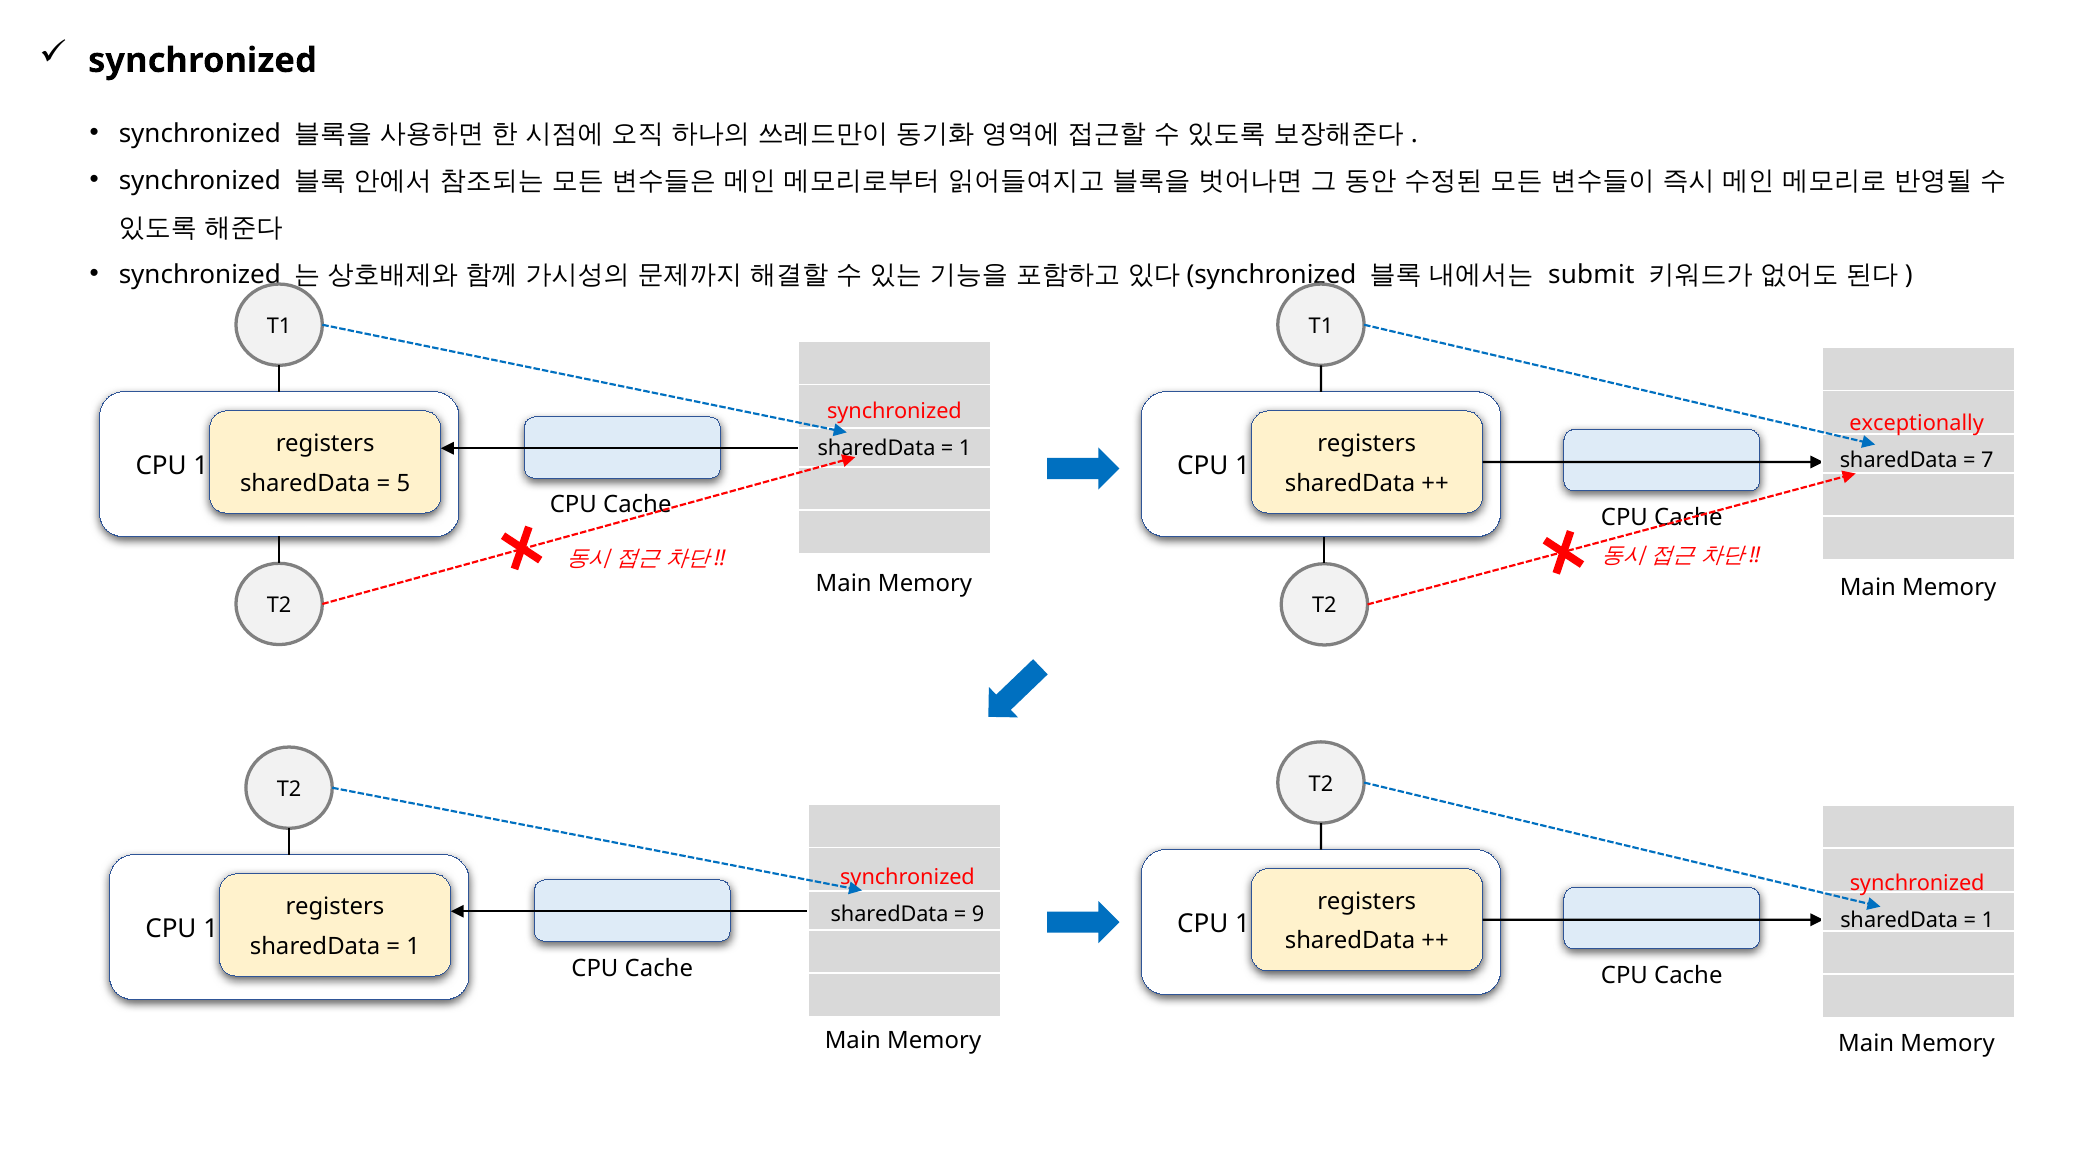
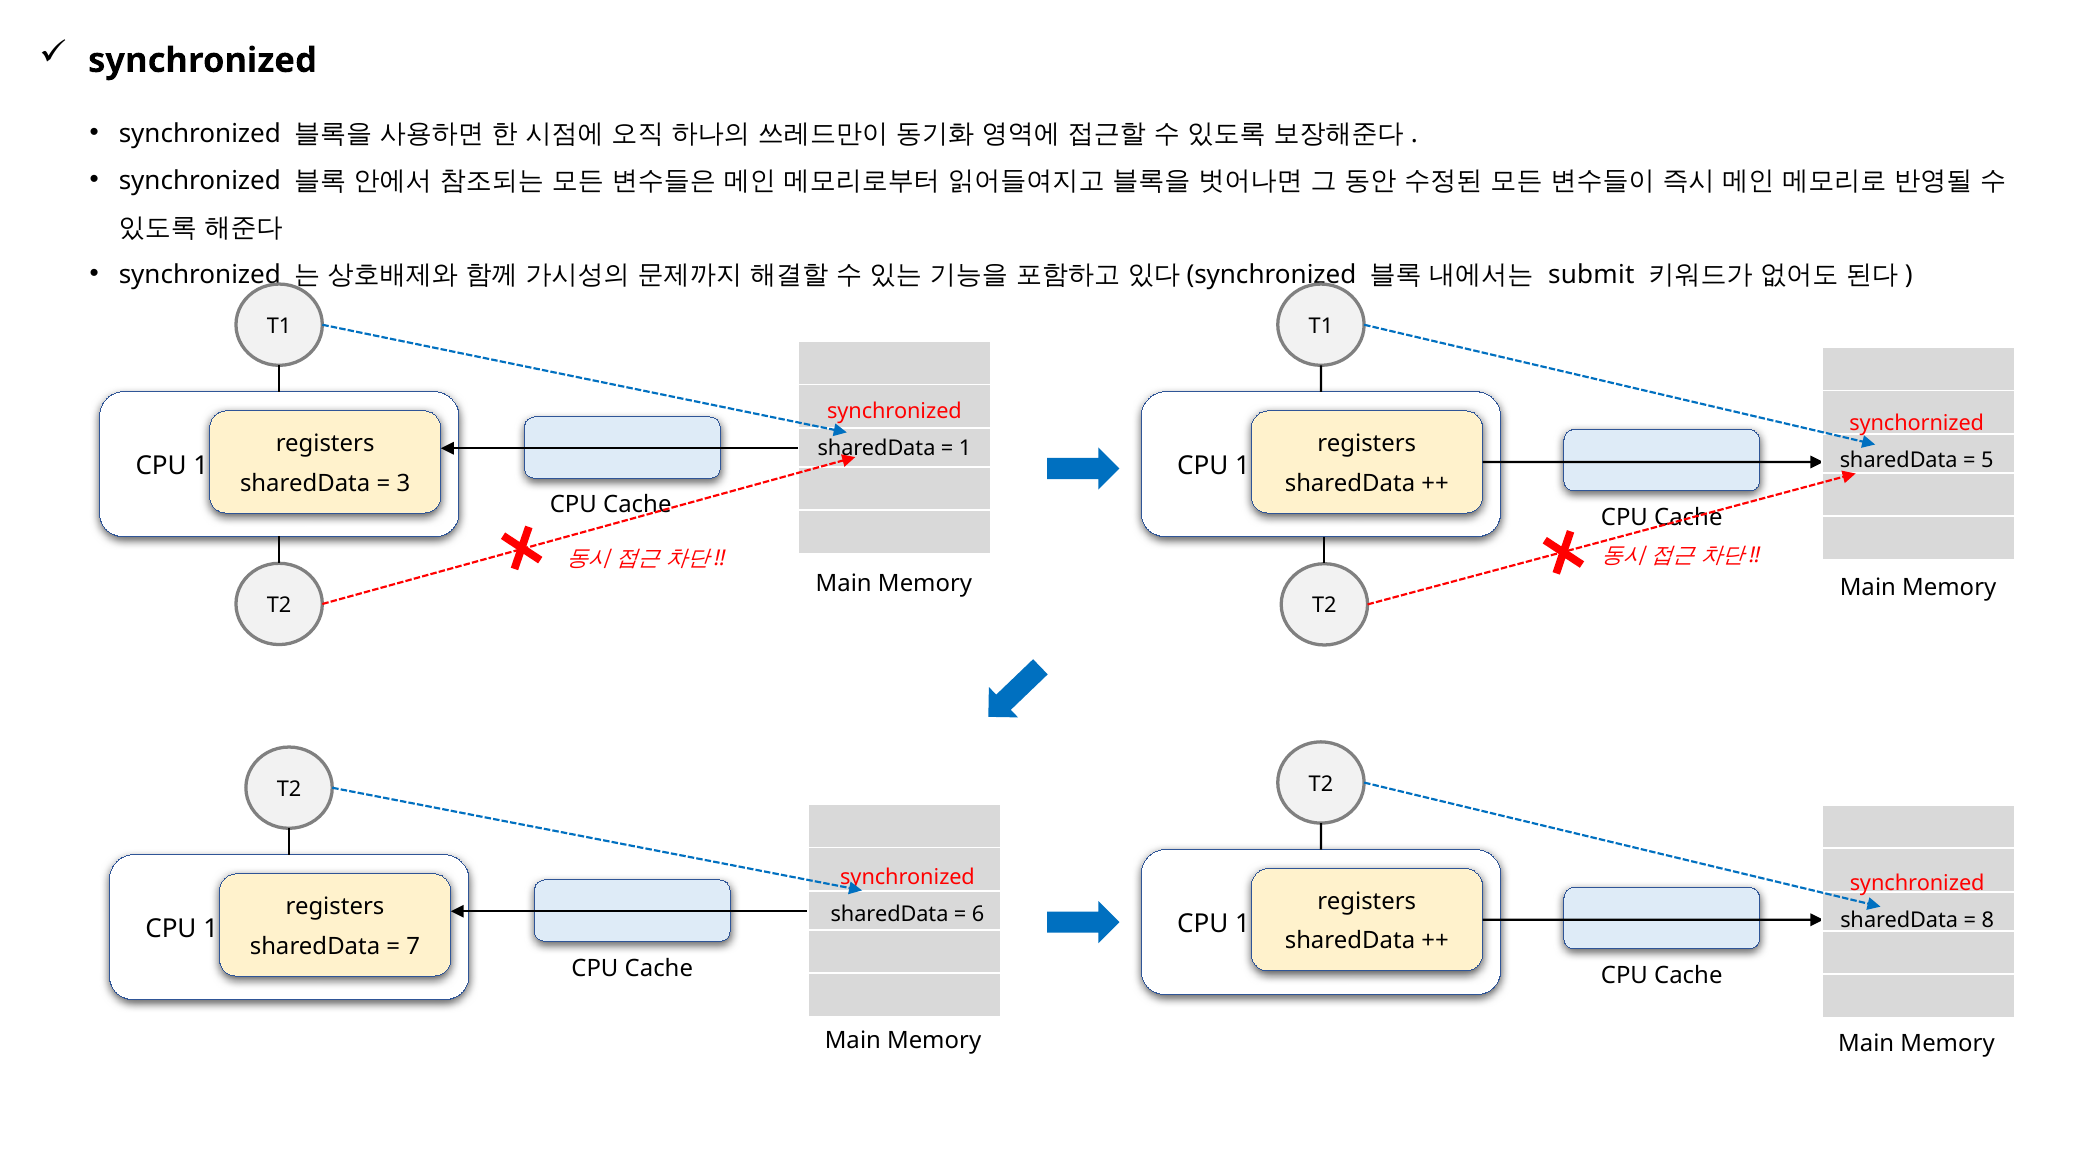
exceptionally: exceptionally -> synchornized (1917, 423)
7: 7 -> 5 (1987, 460)
5: 5 -> 3 (403, 483)
9: 9 -> 6 (978, 914)
1: 1 -> 8 (1988, 921)
1: 1 -> 7 (413, 947)
